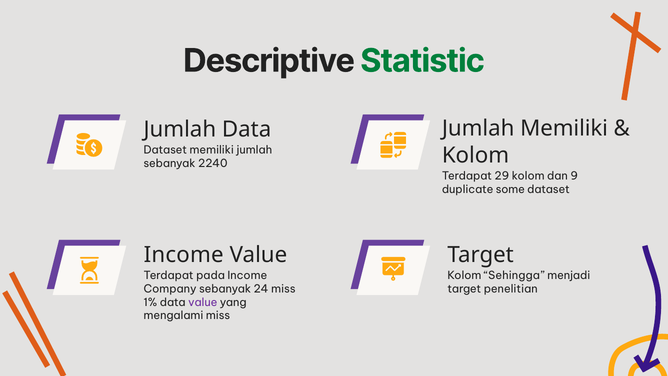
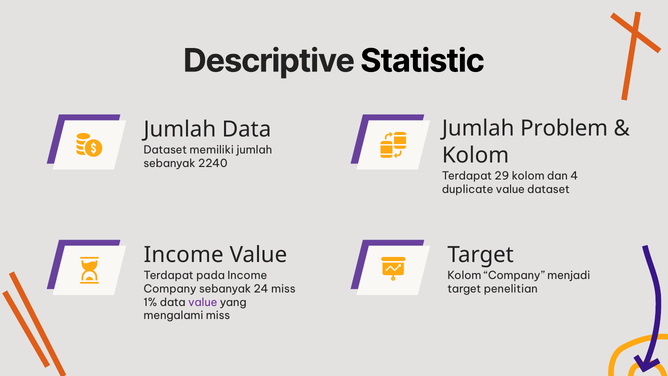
Statistic colour: green -> black (422, 61)
Jumlah Memiliki: Memiliki -> Problem (564, 129)
9: 9 -> 4 (574, 176)
duplicate some: some -> value (510, 190)
Kolom Sehingga: Sehingga -> Company (514, 276)
